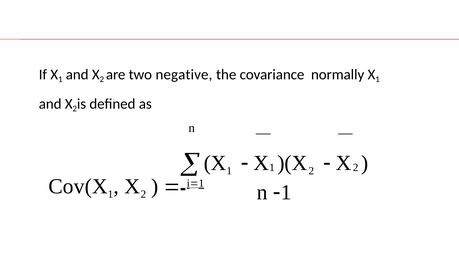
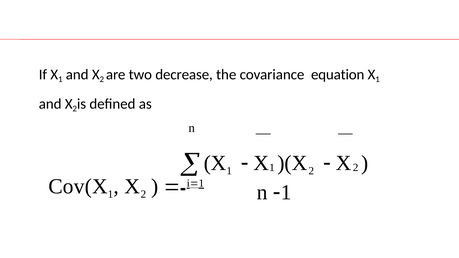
negative: negative -> decrease (184, 75)
normally: normally -> equation (338, 75)
